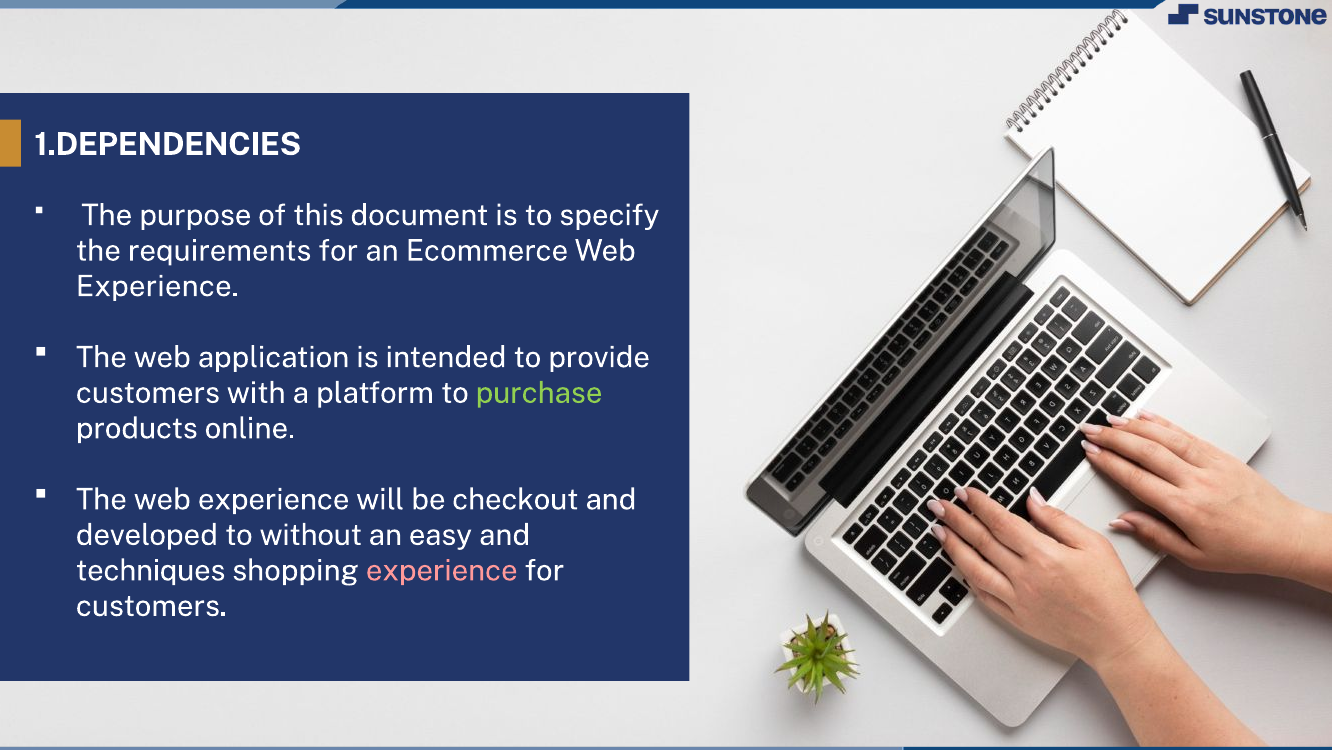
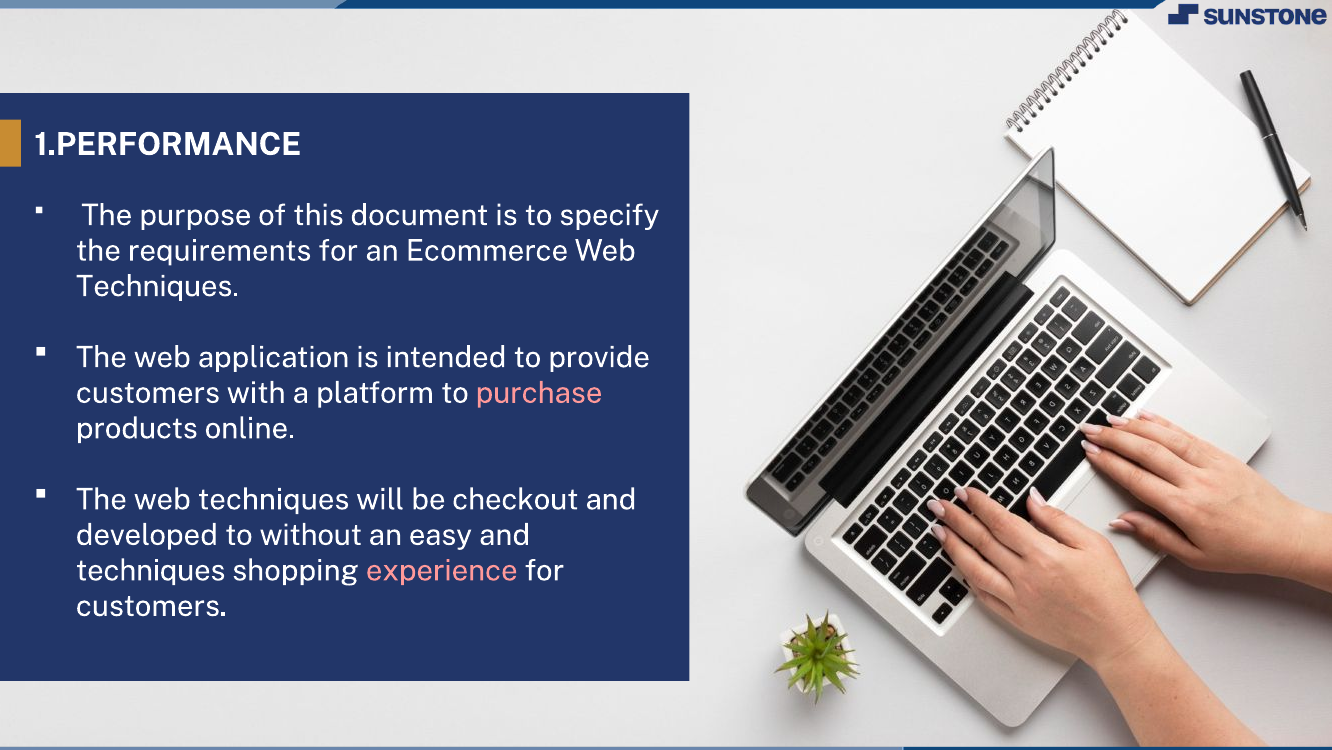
1.DEPENDENCIES: 1.DEPENDENCIES -> 1.PERFORMANCE (168, 144)
Experience: Experience -> Techniques (157, 286)
purchase colour: light green -> pink (539, 393)
The web experience: experience -> techniques (274, 499)
